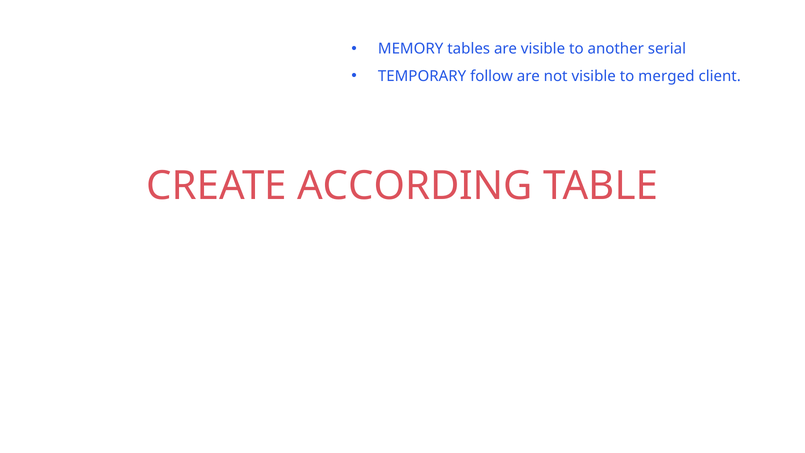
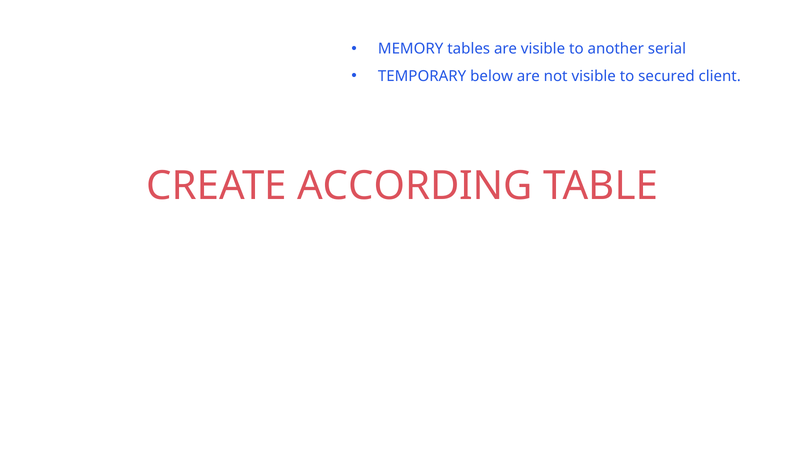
follow: follow -> below (492, 76)
merged: merged -> secured (666, 76)
